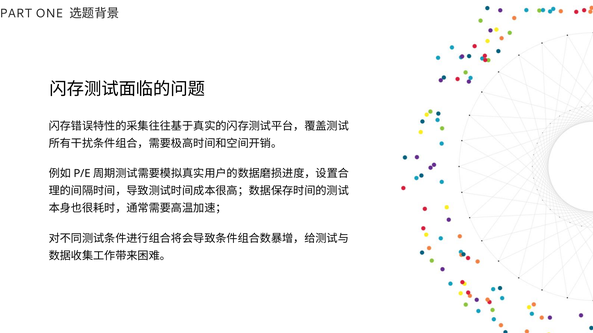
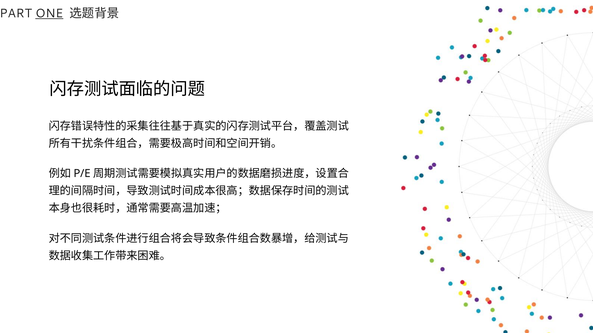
ONE underline: none -> present (49, 13)
